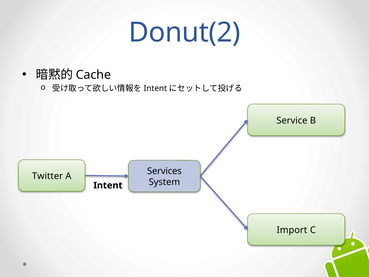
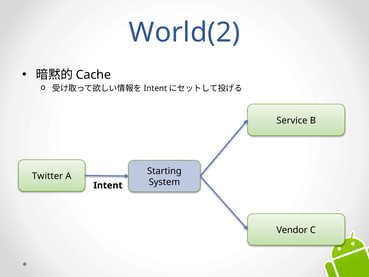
Donut(2: Donut(2 -> World(2 (184, 32)
Services: Services -> Starting (164, 171)
Import: Import -> Vendor (292, 230)
